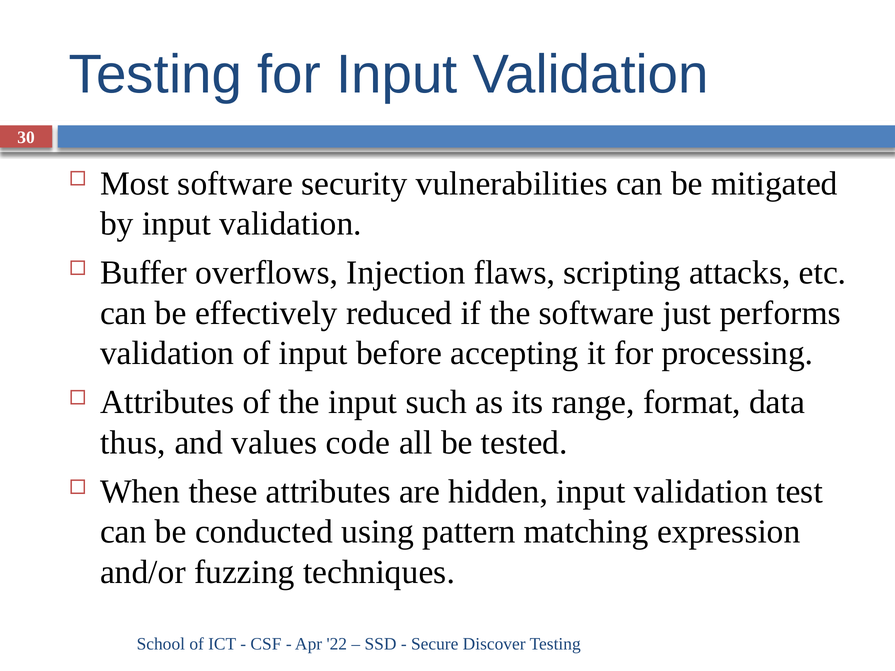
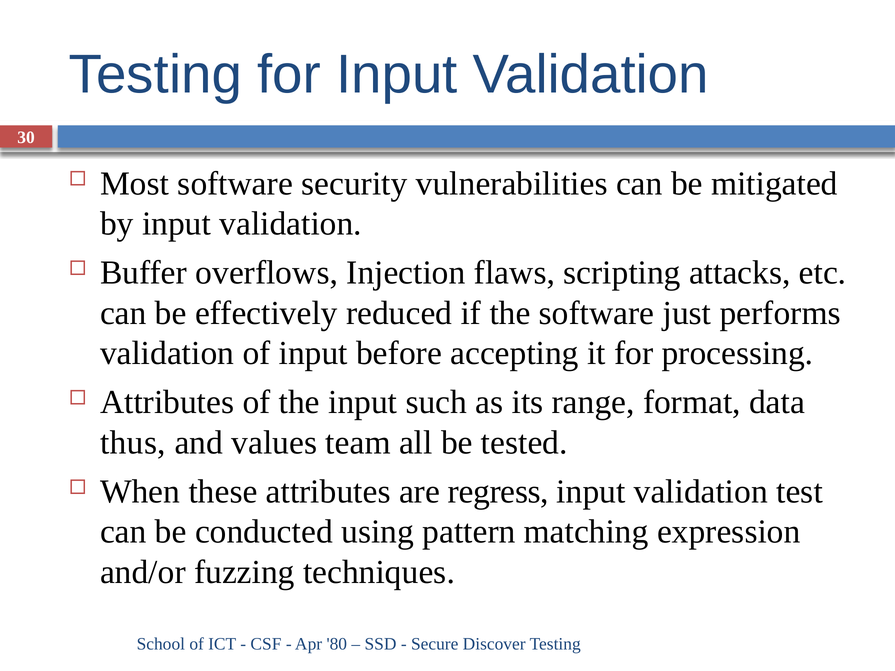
code: code -> team (358, 443)
hidden: hidden -> regress (498, 492)
22: 22 -> 80 (337, 644)
